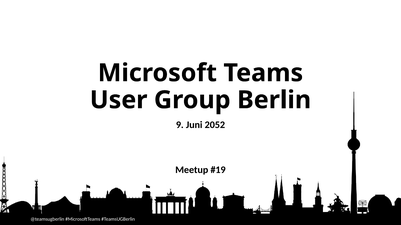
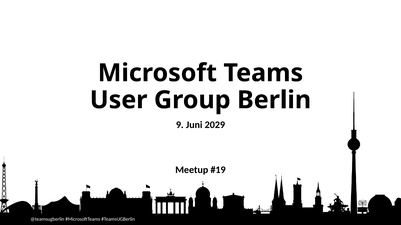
2052: 2052 -> 2029 (215, 125)
